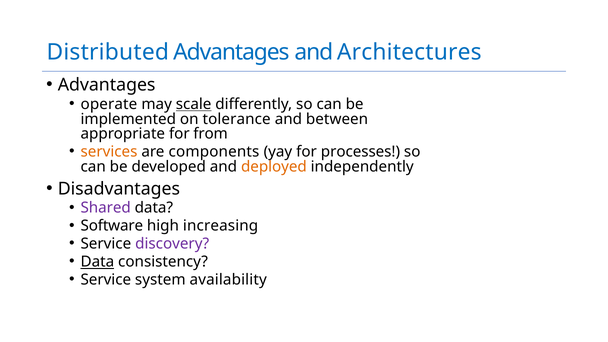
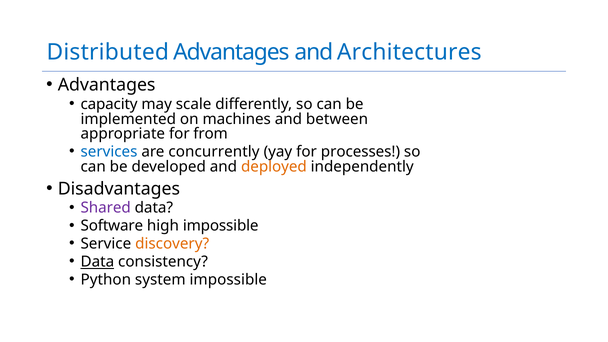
operate: operate -> capacity (109, 104)
scale underline: present -> none (194, 104)
tolerance: tolerance -> machines (237, 119)
services colour: orange -> blue (109, 152)
components: components -> concurrently (214, 152)
high increasing: increasing -> impossible (221, 226)
discovery colour: purple -> orange (172, 244)
Service: Service -> Python (106, 280)
system availability: availability -> impossible (228, 280)
